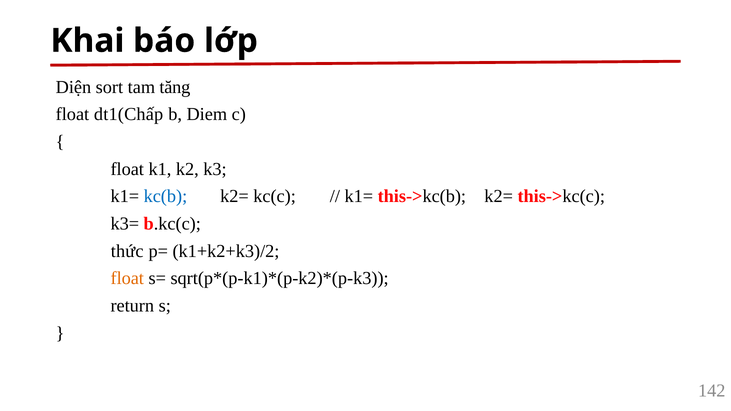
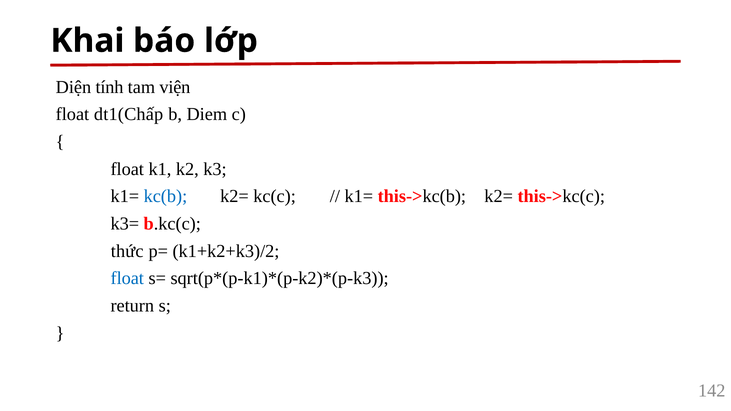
sort: sort -> tính (109, 87)
tăng: tăng -> viện (175, 87)
float colour: orange -> blue (127, 278)
